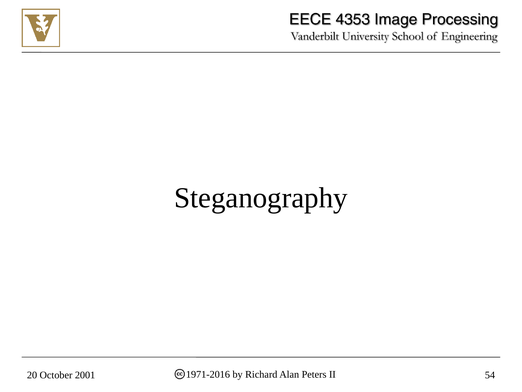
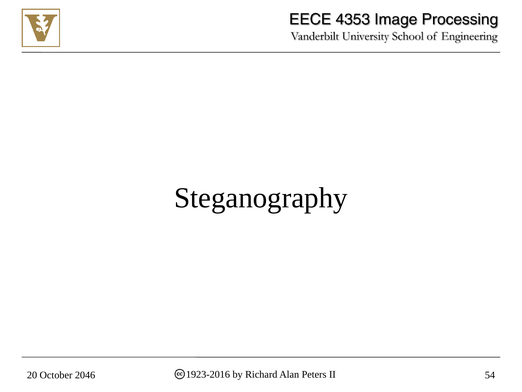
1971-2016: 1971-2016 -> 1923-2016 (208, 374)
2001: 2001 -> 2046 (85, 375)
